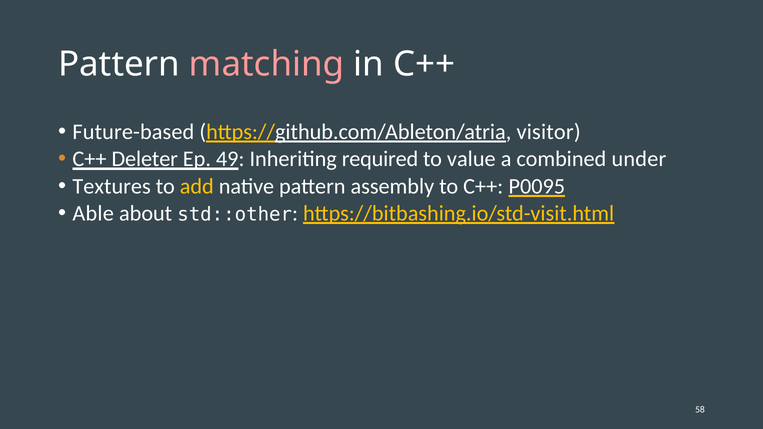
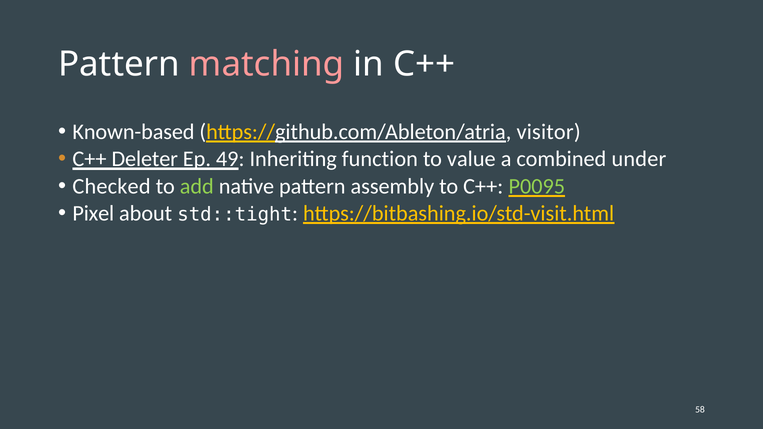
Future-based: Future-based -> Known-based (134, 132)
required: required -> function (380, 159)
Textures: Textures -> Checked (112, 186)
add colour: yellow -> light green (197, 186)
P0095 colour: white -> light green (537, 186)
Able: Able -> Pixel (93, 214)
std::other: std::other -> std::tight (235, 215)
